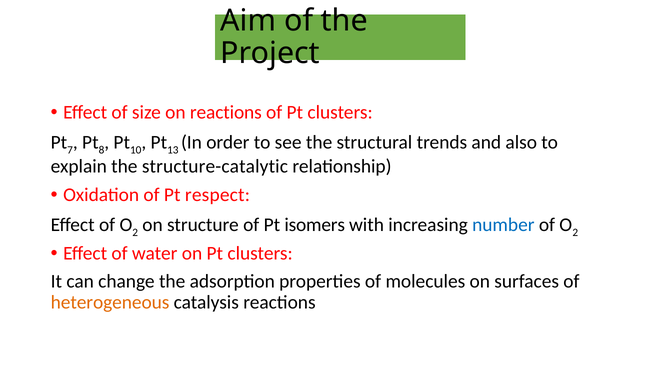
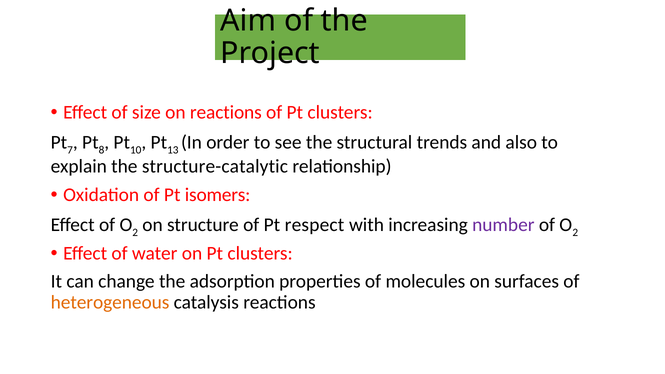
respect: respect -> isomers (218, 195)
isomers: isomers -> respect (315, 225)
number colour: blue -> purple (503, 225)
